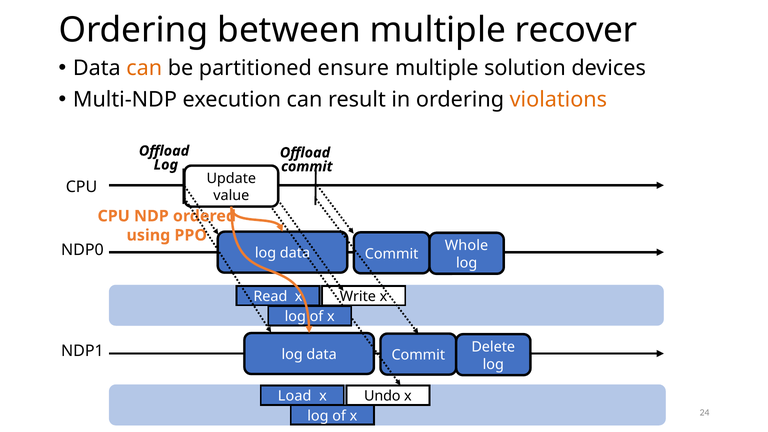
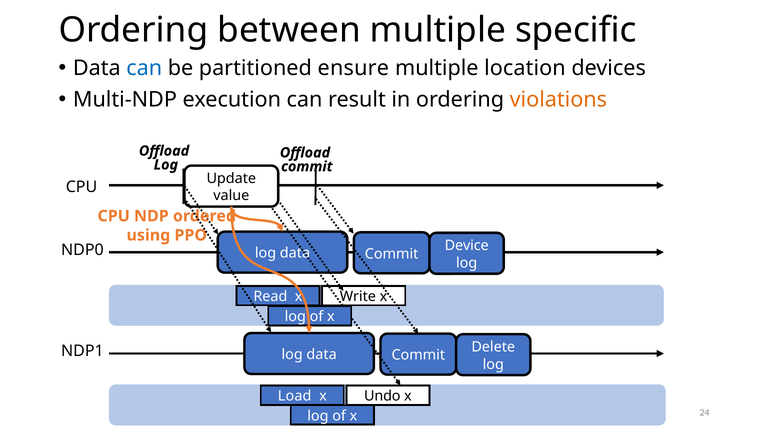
recover: recover -> specific (576, 30)
can colour: orange -> blue (144, 68)
solution: solution -> location (525, 68)
Whole: Whole -> Device (467, 246)
